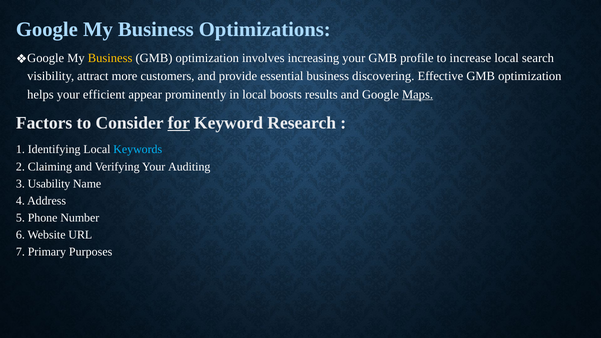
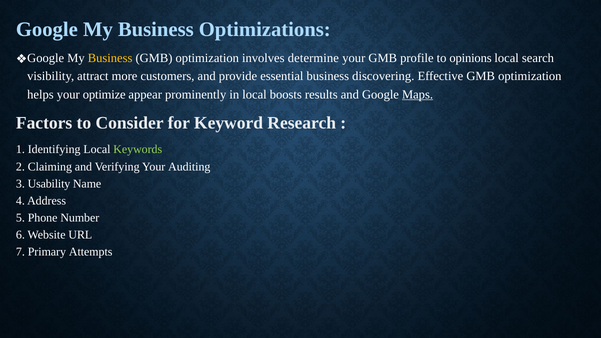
increasing: increasing -> determine (313, 58)
increase: increase -> opinions (471, 58)
efficient: efficient -> optimize (104, 94)
for underline: present -> none (179, 123)
Keywords colour: light blue -> light green (138, 150)
Purposes: Purposes -> Attempts (91, 252)
